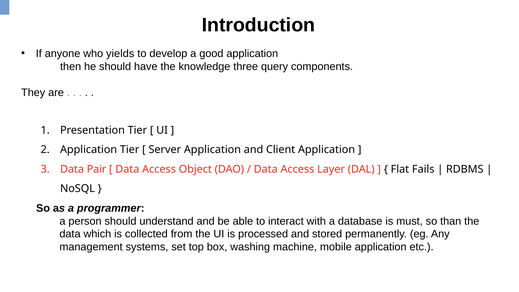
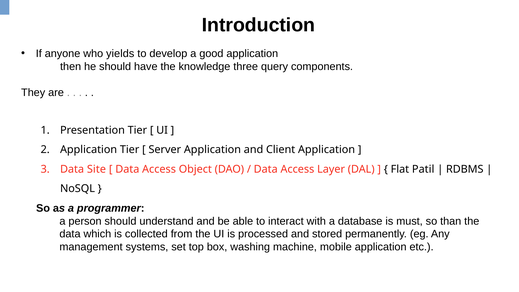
Pair: Pair -> Site (96, 169)
Fails: Fails -> Patil (423, 169)
